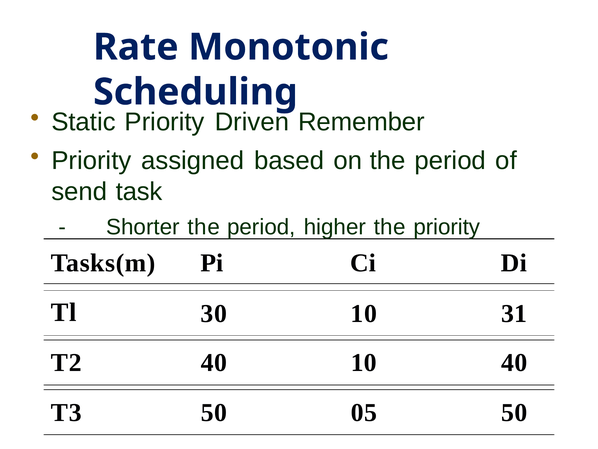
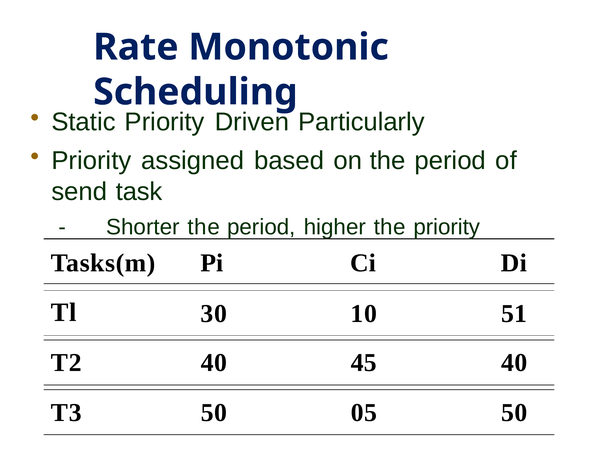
Remember: Remember -> Particularly (361, 122)
31: 31 -> 51 (514, 313)
40 10: 10 -> 45 (364, 362)
